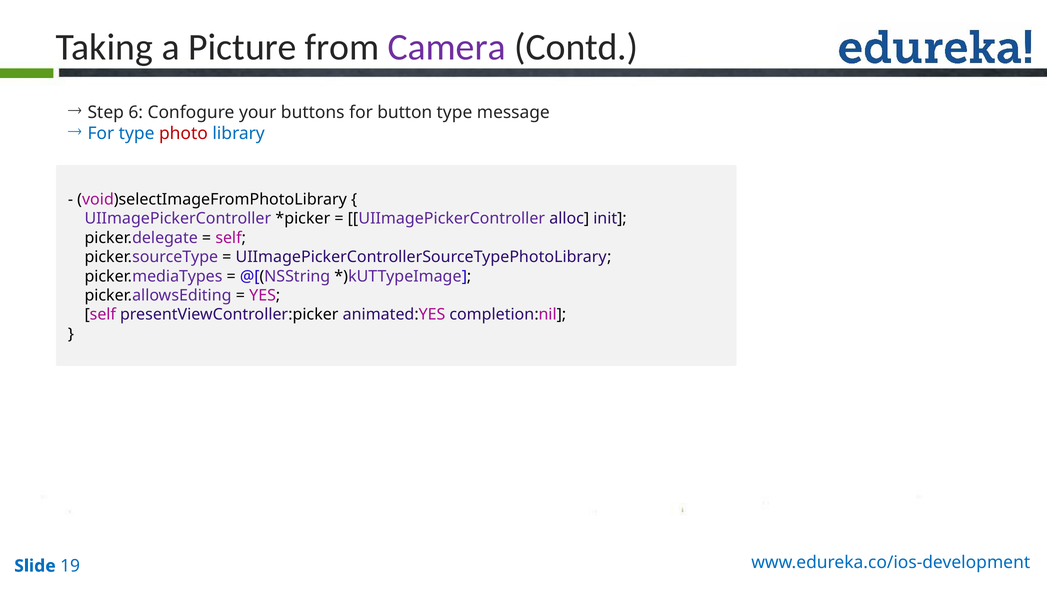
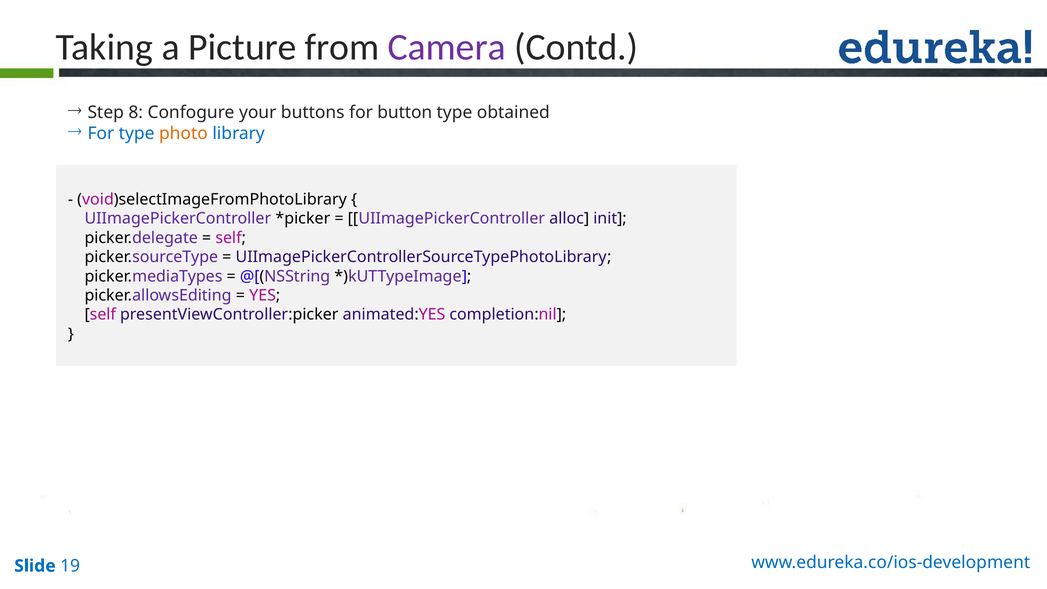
6: 6 -> 8 (136, 113)
message: message -> obtained (513, 113)
photo colour: red -> orange (183, 134)
